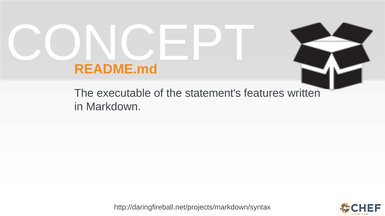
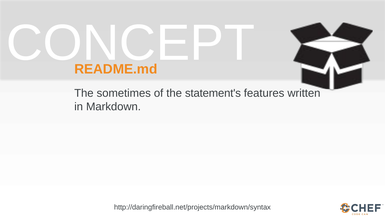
executable: executable -> sometimes (124, 93)
